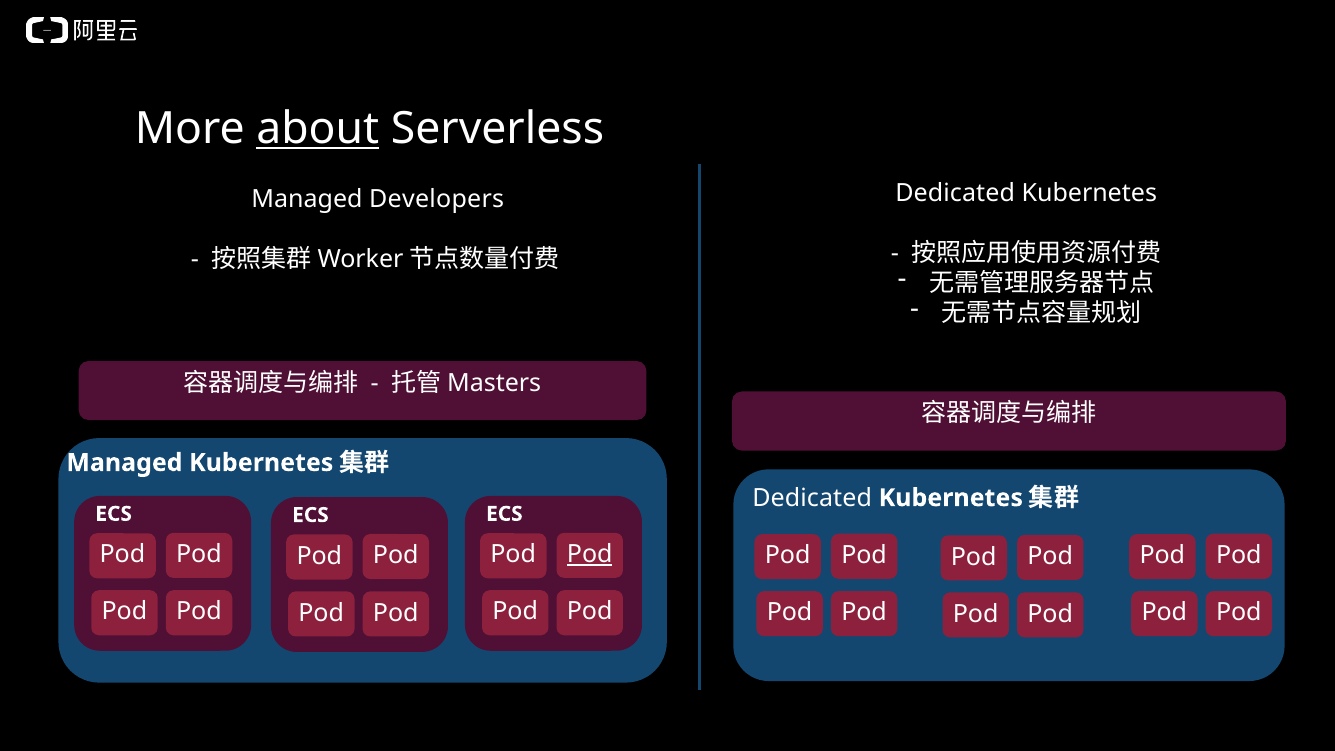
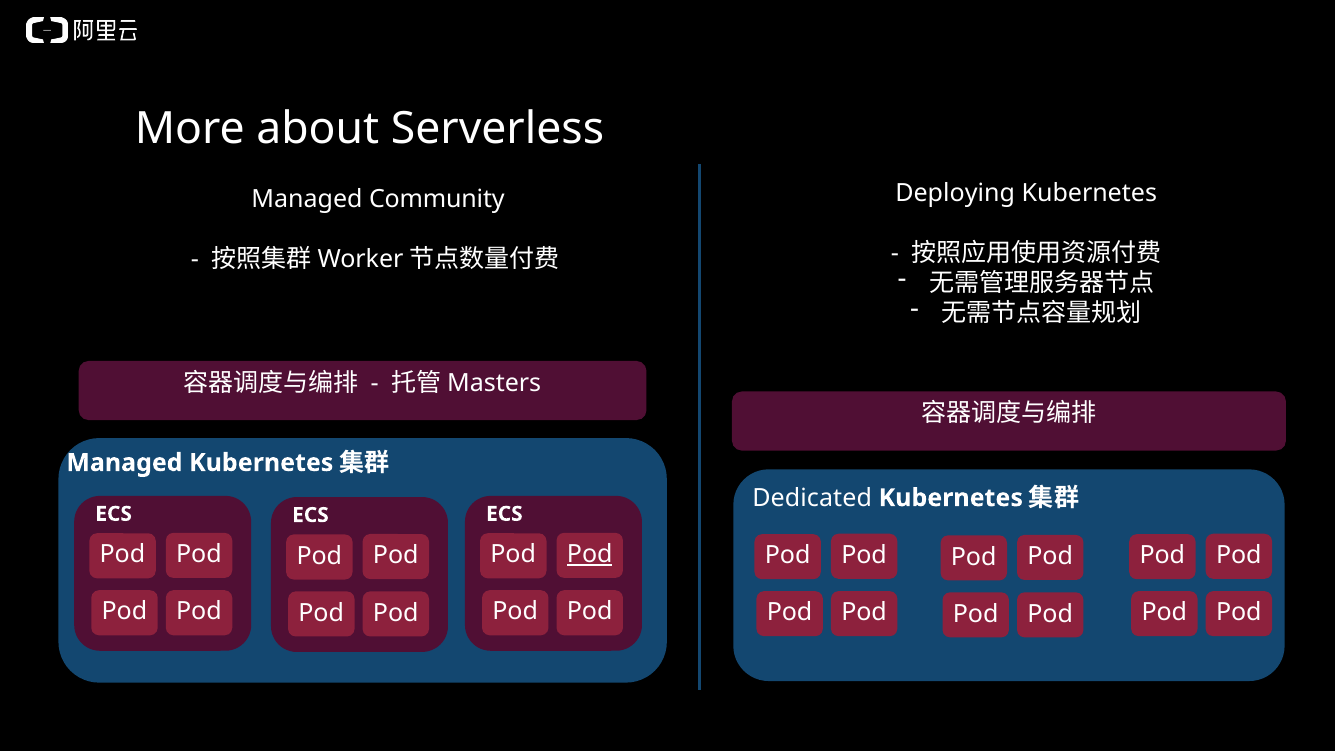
about underline: present -> none (318, 129)
Dedicated: Dedicated -> Deploying (955, 193)
Developers: Developers -> Community (437, 199)
